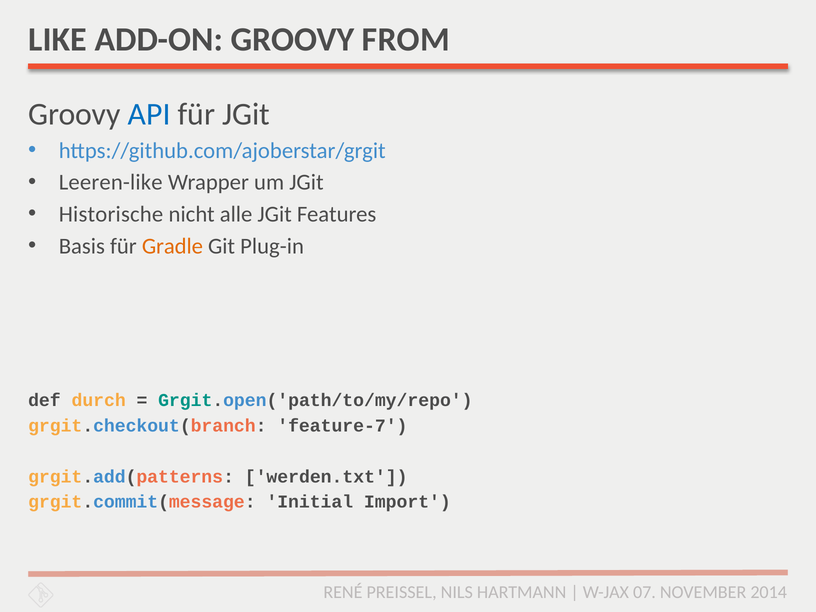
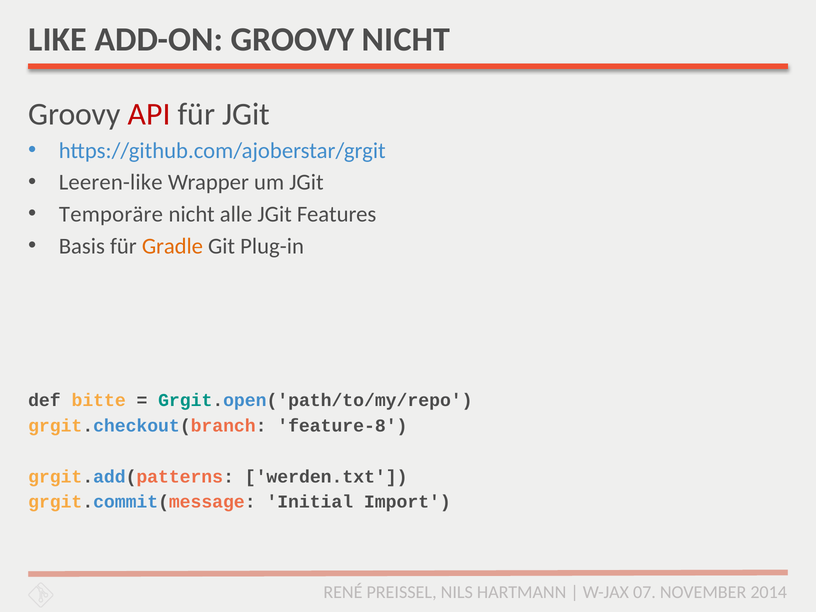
GROOVY FROM: FROM -> NICHT (406, 39)
API colour: blue -> red (149, 114)
Historische: Historische -> Temporäre (111, 214)
durch: durch -> bitte (99, 401)
feature-7: feature-7 -> feature-8 (342, 426)
